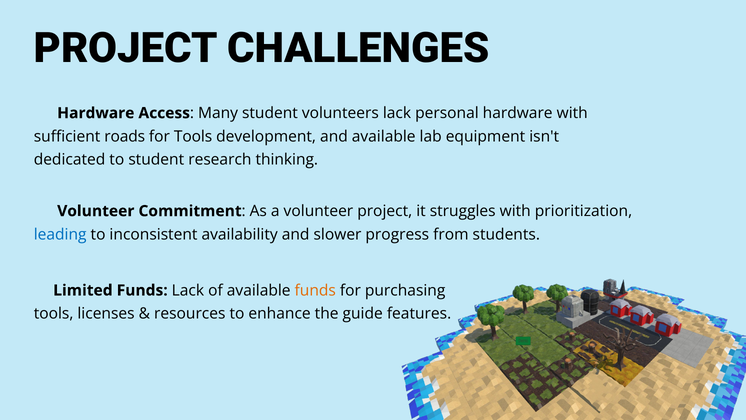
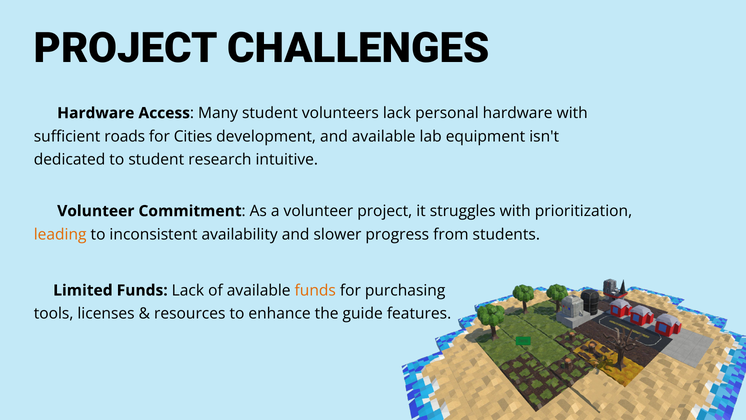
for Tools: Tools -> Cities (193, 136)
thinking: thinking -> intuitive (287, 160)
leading colour: blue -> orange (60, 234)
